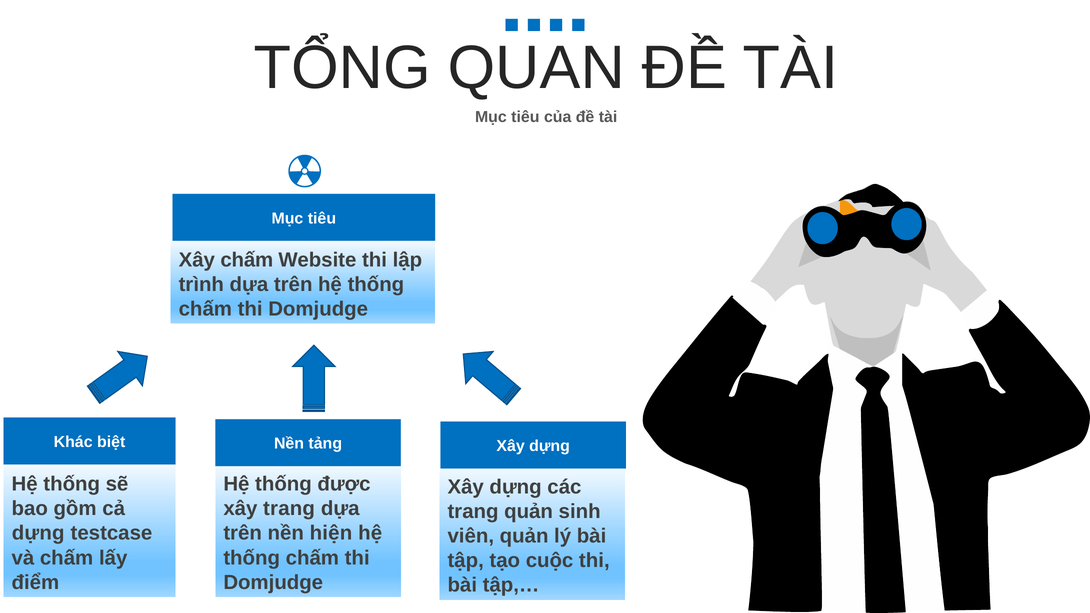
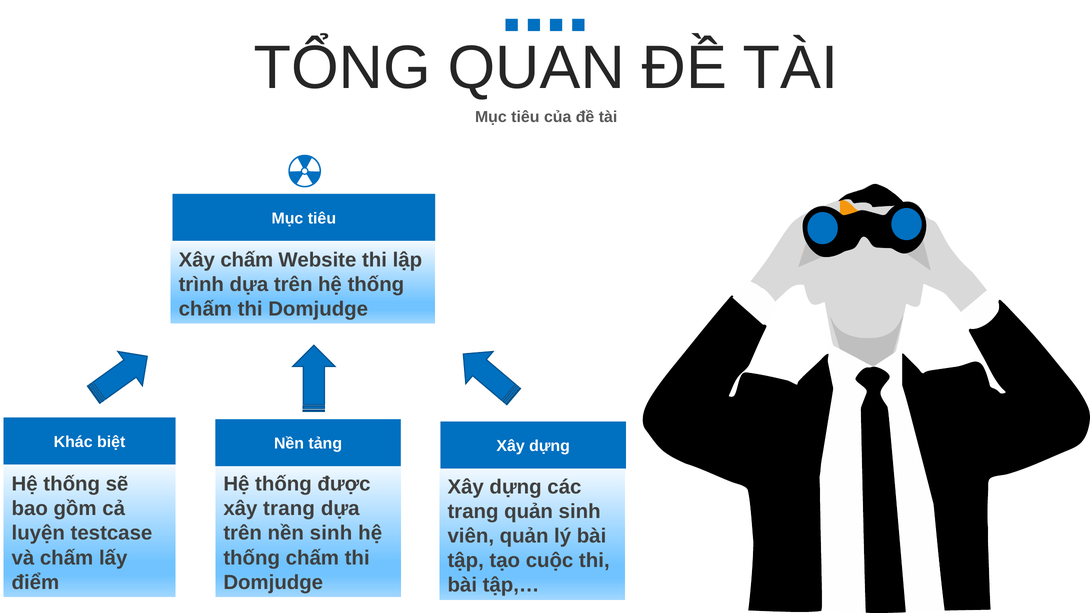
dựng: dựng -> luyện (38, 533)
nền hiện: hiện -> sinh (331, 533)
